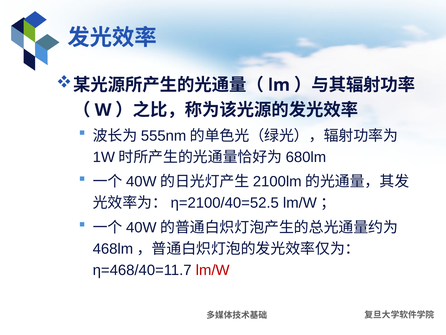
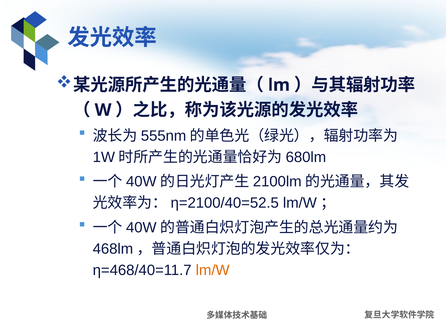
lm/W colour: red -> orange (213, 270)
